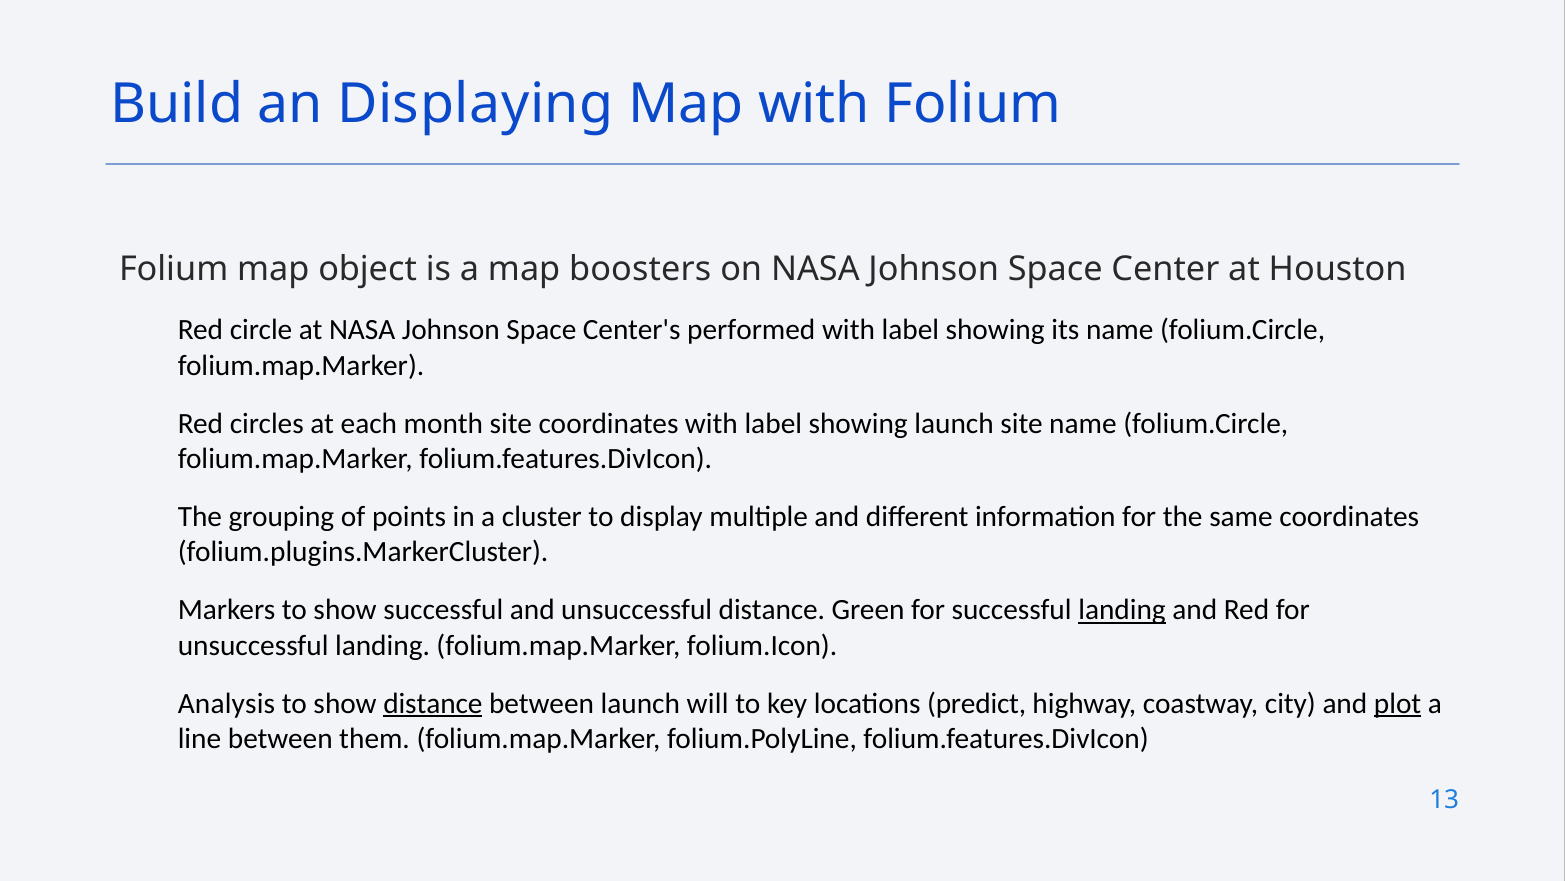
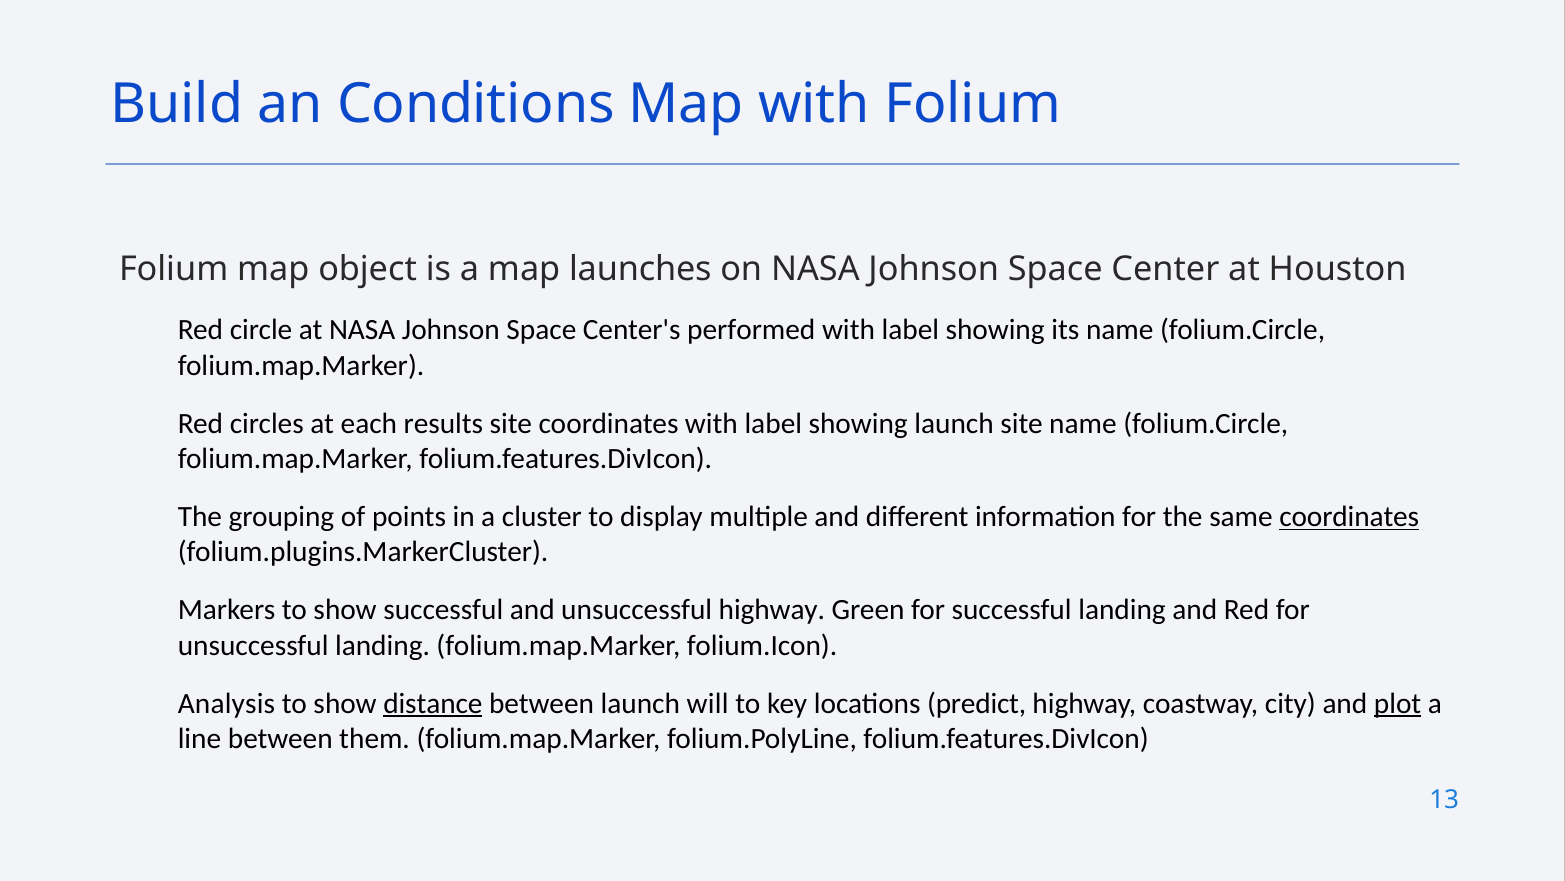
Displaying: Displaying -> Conditions (476, 105)
boosters: boosters -> launches (640, 269)
month: month -> results (443, 423)
coordinates underline: none -> present (1349, 517)
unsuccessful distance: distance -> highway (772, 610)
landing underline: present -> none (1122, 610)
